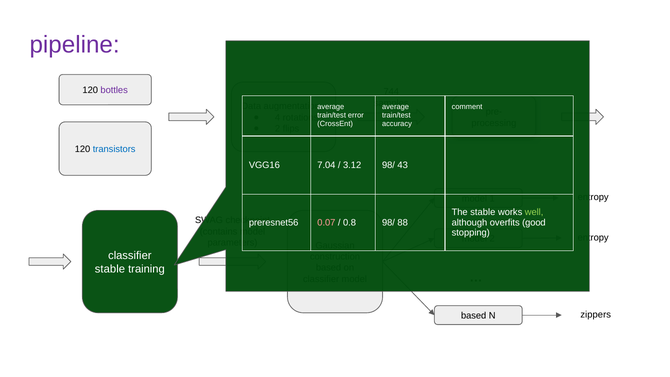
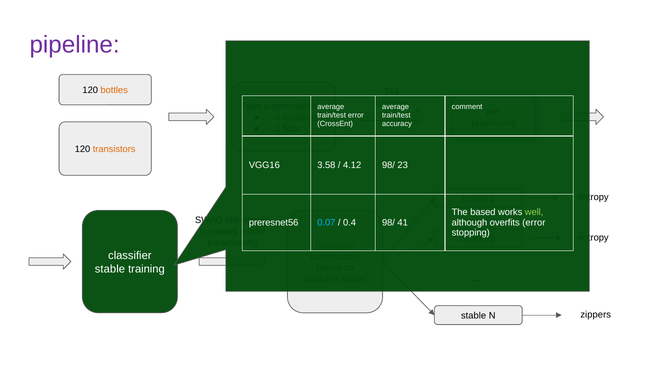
bottles colour: purple -> orange (114, 90)
transistors colour: blue -> orange (114, 149)
7.04: 7.04 -> 3.58 (326, 165)
3.12: 3.12 -> 4.12 (352, 165)
43: 43 -> 23 (403, 165)
The stable: stable -> based (483, 212)
0.07 colour: pink -> light blue (326, 222)
0.8: 0.8 -> 0.4 (350, 222)
88: 88 -> 41 (403, 222)
overfits good: good -> error (534, 222)
based: based -> stable (474, 316)
